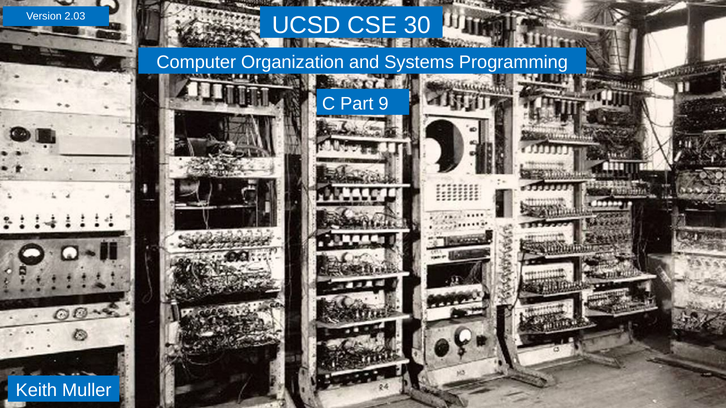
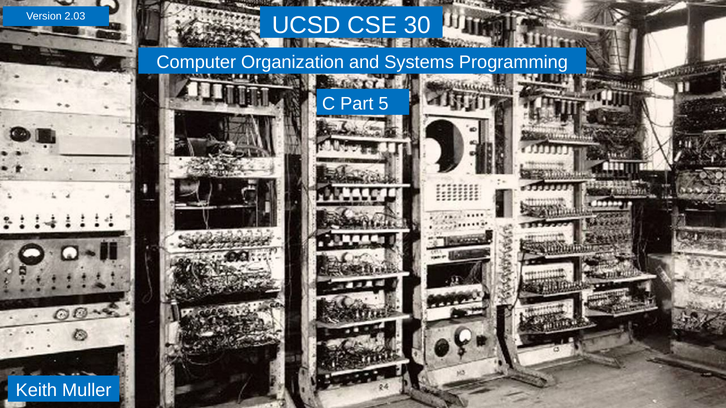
9: 9 -> 5 (384, 104)
